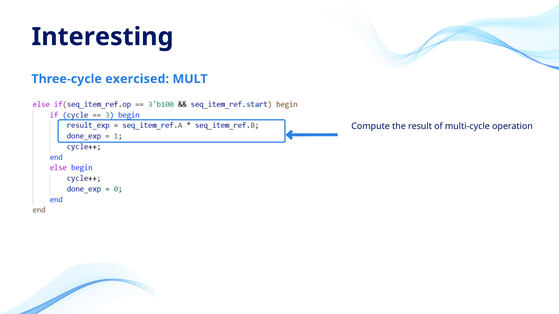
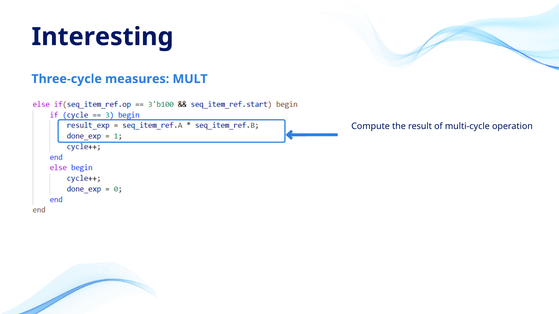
exercised: exercised -> measures (137, 79)
